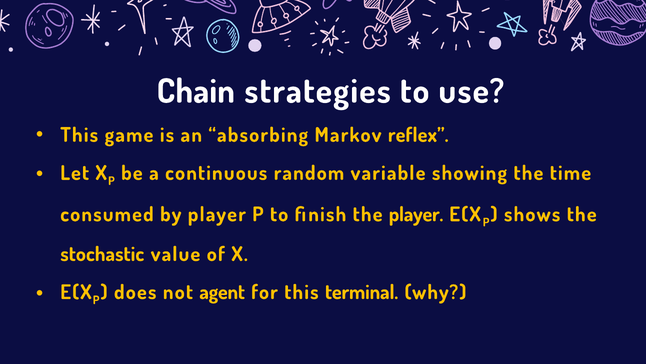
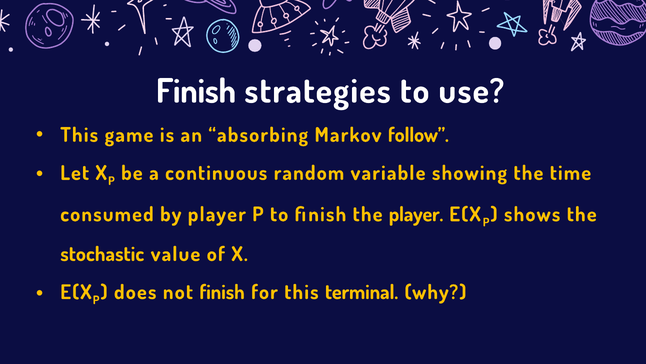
Chain: Chain -> Finish (196, 91)
reflex: reflex -> follow (418, 135)
not agent: agent -> finish (222, 292)
